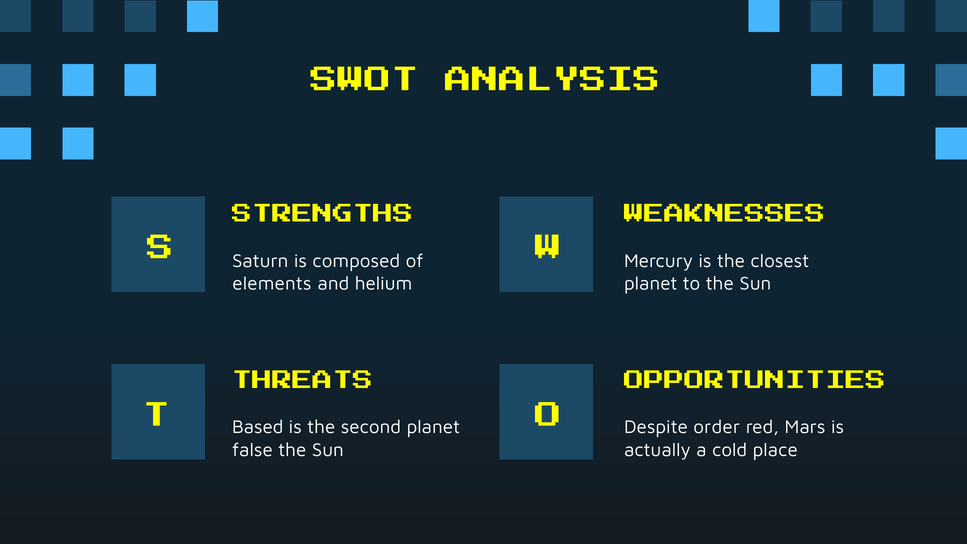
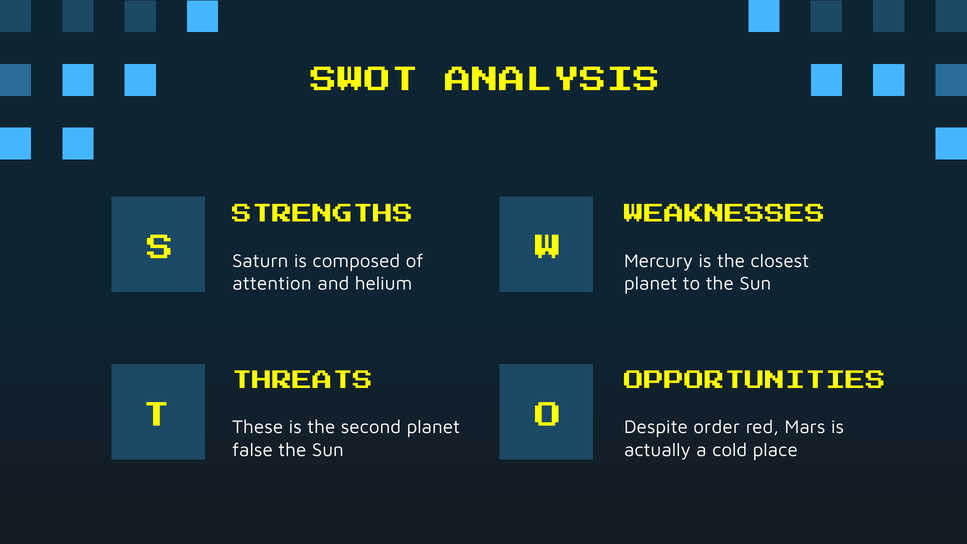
elements: elements -> attention (272, 283)
Based: Based -> These (258, 427)
